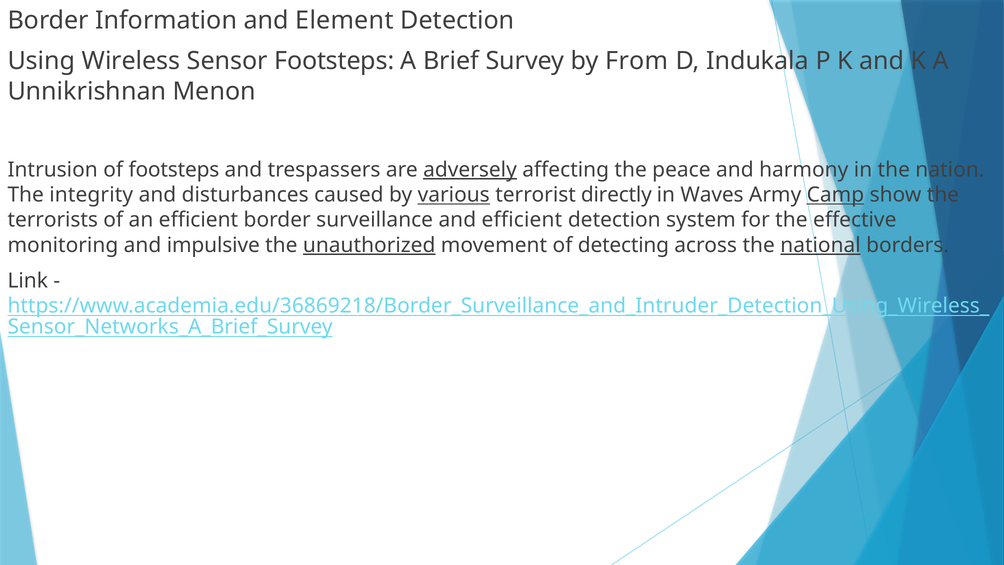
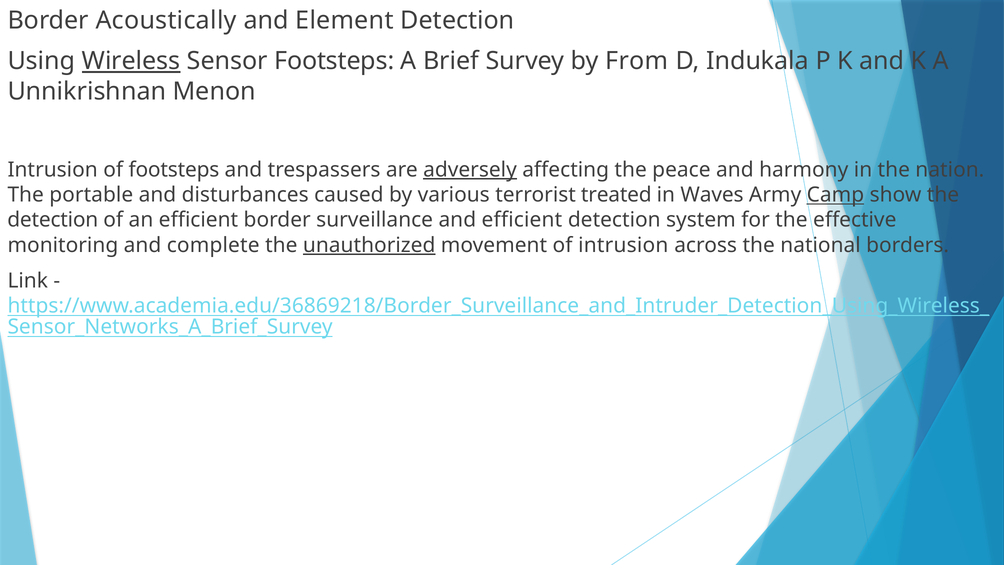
Information: Information -> Acoustically (166, 21)
Wireless underline: none -> present (131, 61)
integrity: integrity -> portable (91, 195)
various underline: present -> none (454, 195)
directly: directly -> treated (616, 195)
terrorists: terrorists -> detection (53, 220)
impulsive: impulsive -> complete (213, 245)
of detecting: detecting -> intrusion (623, 245)
national underline: present -> none (821, 245)
